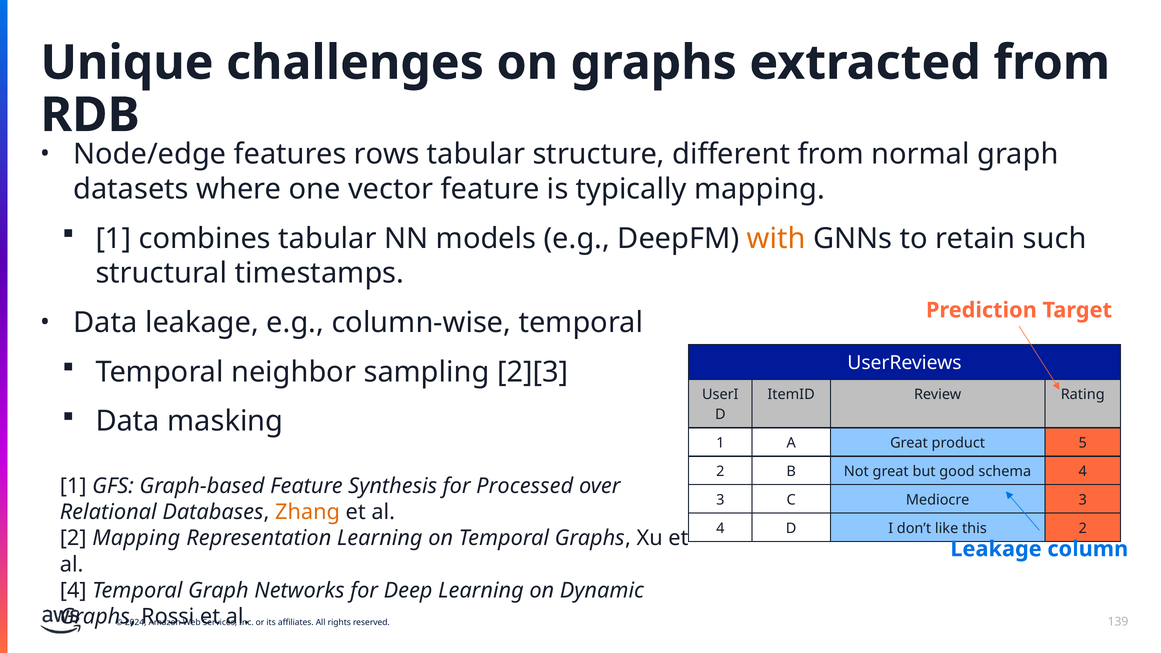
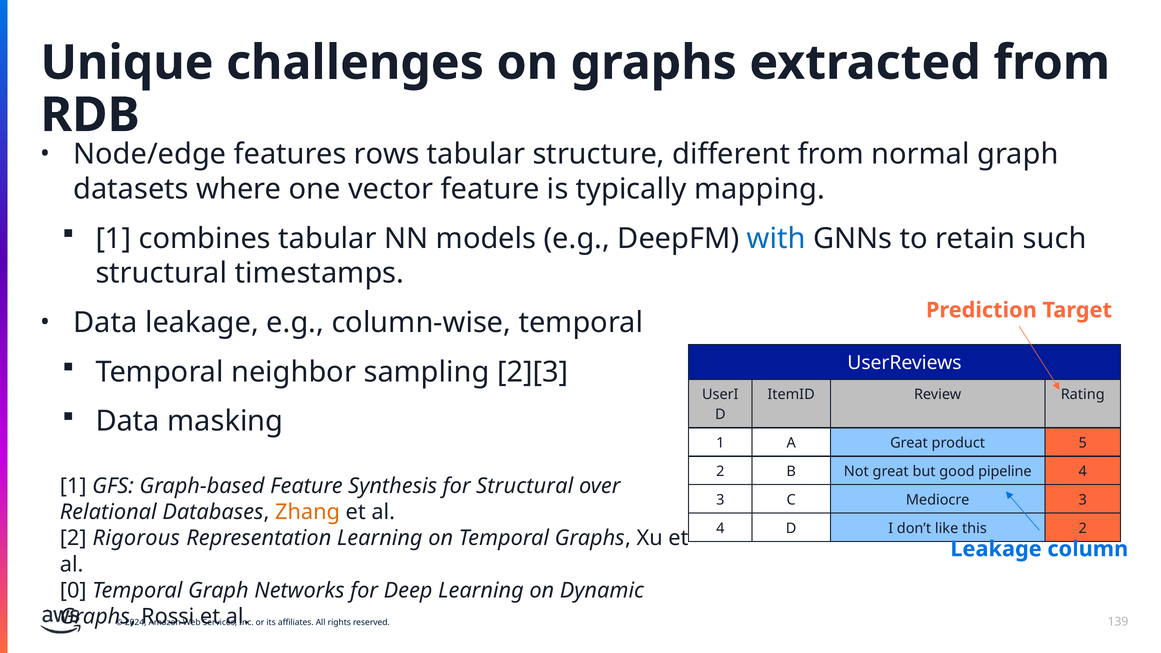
with colour: orange -> blue (776, 239)
schema: schema -> pipeline (1005, 471)
for Processed: Processed -> Structural (525, 486)
2 Mapping: Mapping -> Rigorous (136, 538)
4: 4 -> 0 (73, 591)
